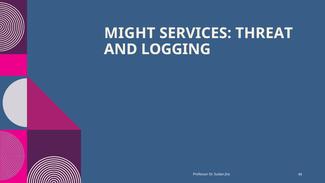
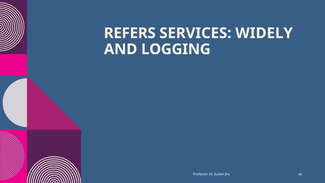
MIGHT: MIGHT -> REFERS (130, 33)
THREAT: THREAT -> WIDELY (264, 33)
